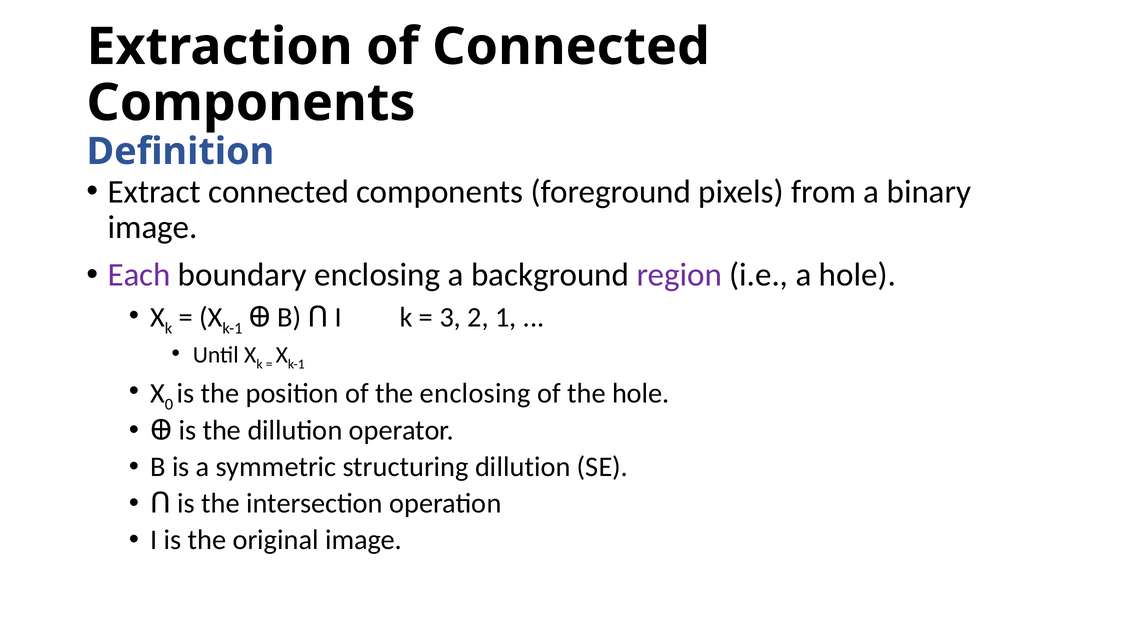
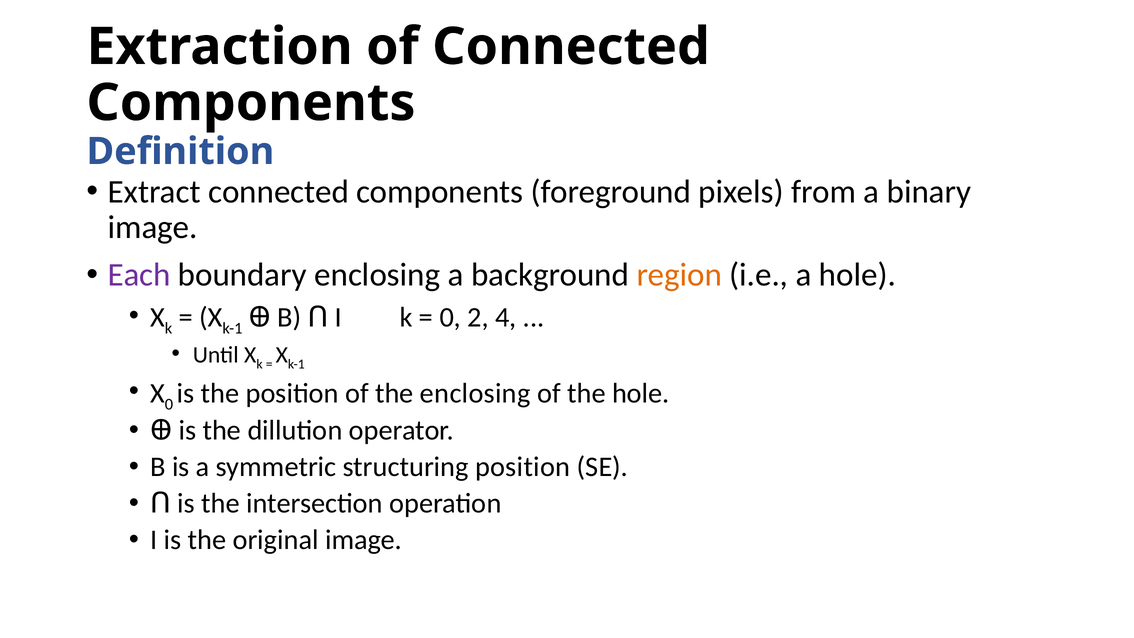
region colour: purple -> orange (679, 275)
3: 3 -> 0 (450, 317)
1: 1 -> 4 (506, 317)
structuring dillution: dillution -> position (523, 467)
